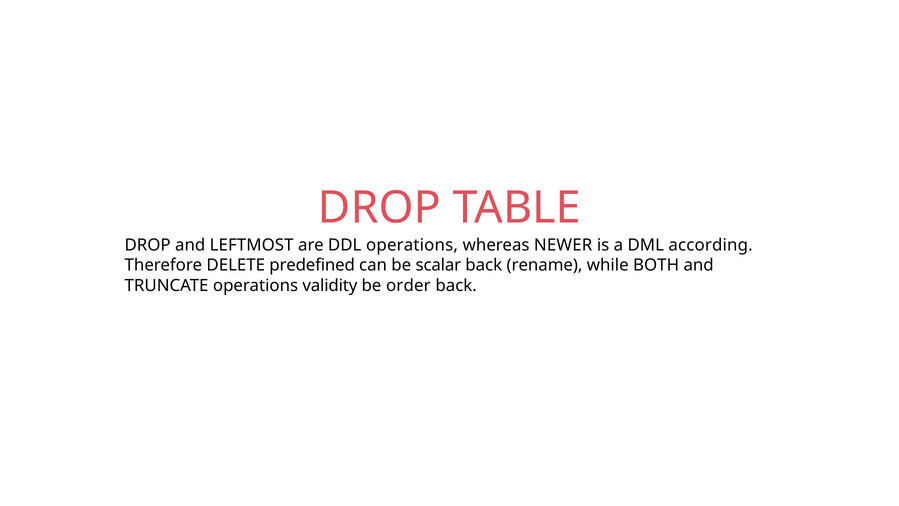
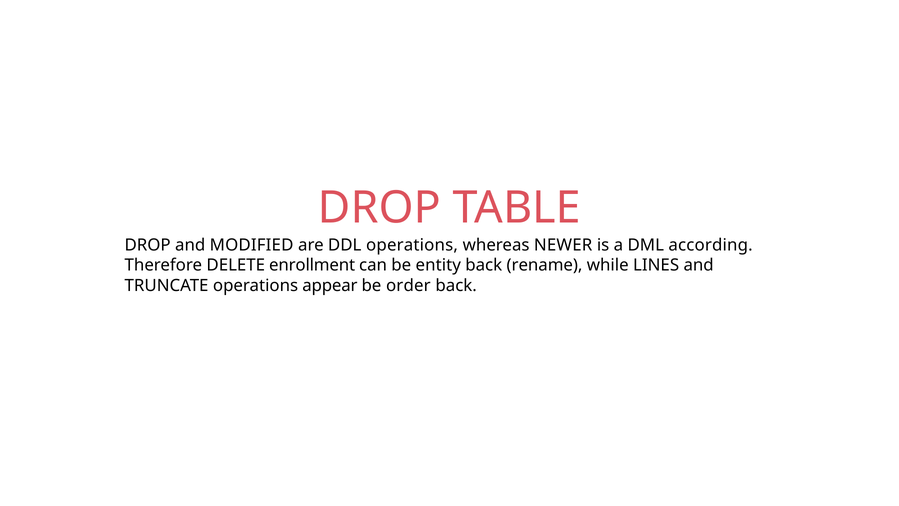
LEFTMOST: LEFTMOST -> MODIFIED (252, 245)
predefined: predefined -> enrollment (312, 265)
scalar: scalar -> entity (438, 265)
BOTH: BOTH -> LINES (656, 265)
validity: validity -> appear (330, 285)
